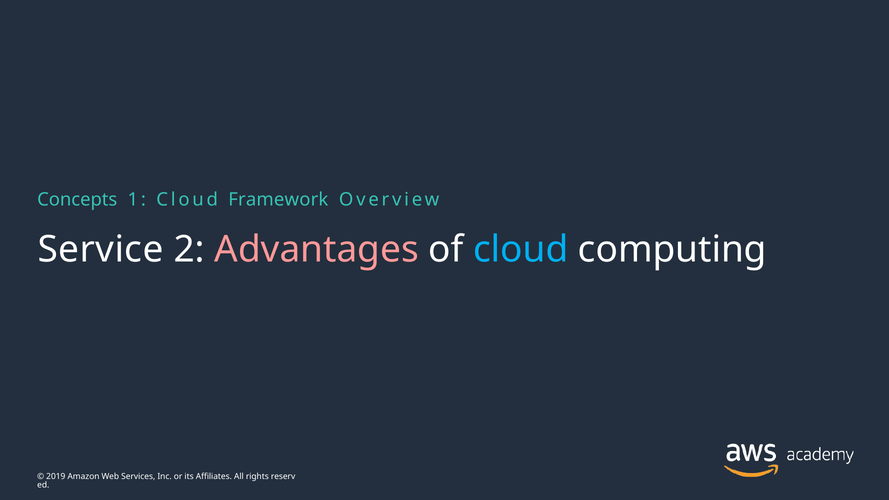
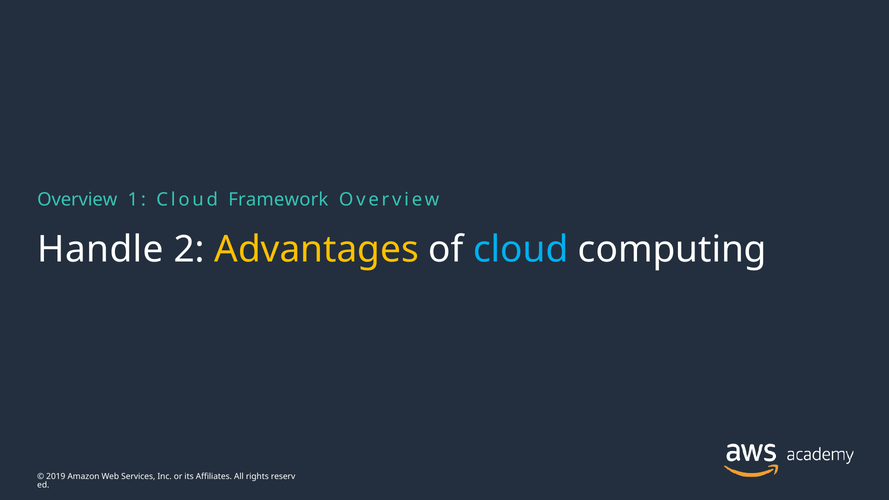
Concepts: Concepts -> Overview (77, 199)
Service: Service -> Handle (101, 250)
Advantages colour: pink -> yellow (317, 250)
